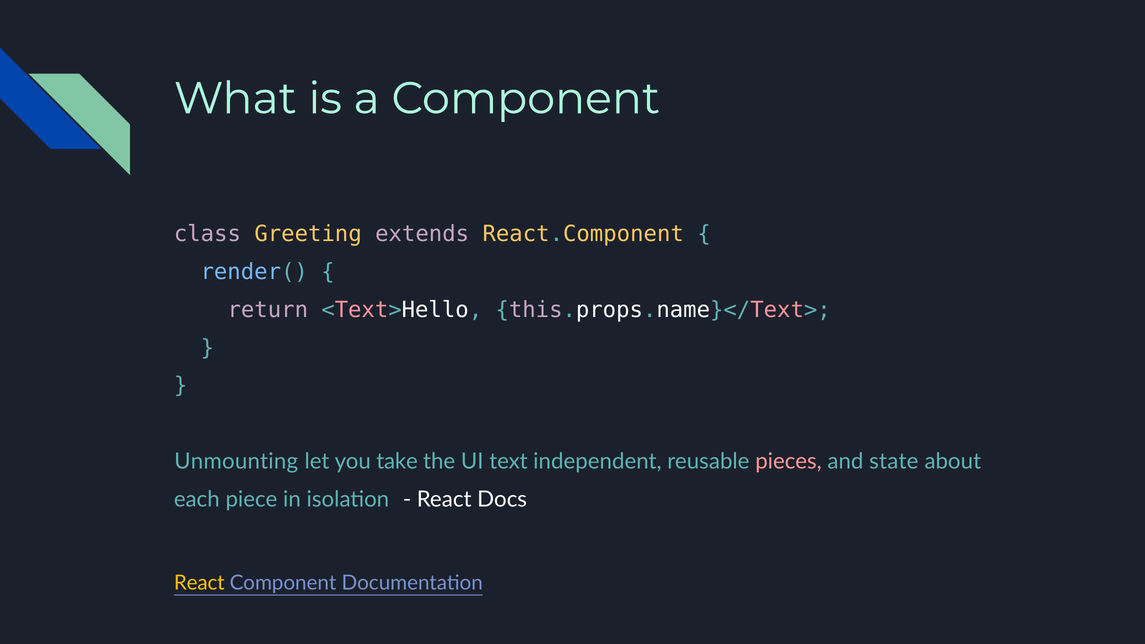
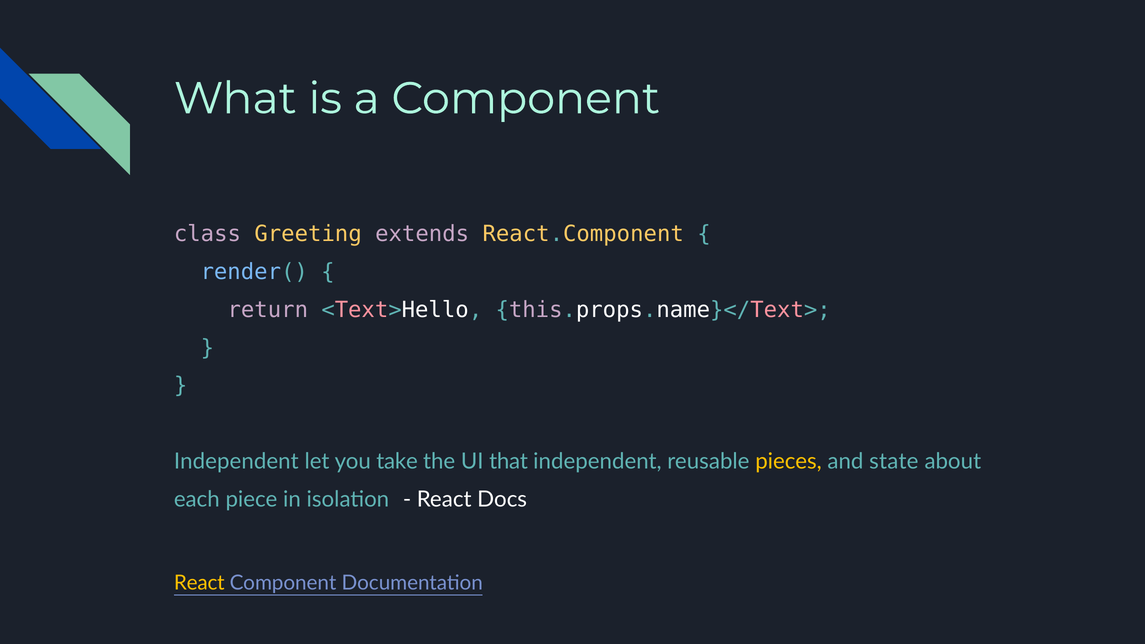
Unmounting: Unmounting -> Independent (236, 462)
text: text -> that (509, 462)
pieces colour: pink -> yellow (789, 462)
